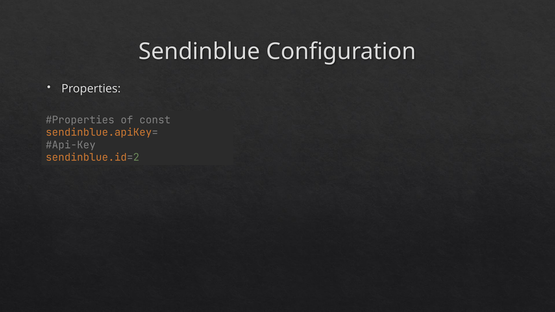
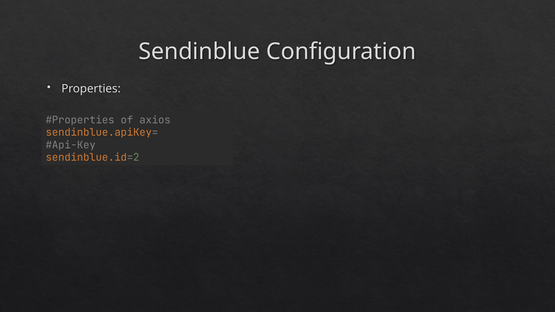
const: const -> axios (155, 120)
